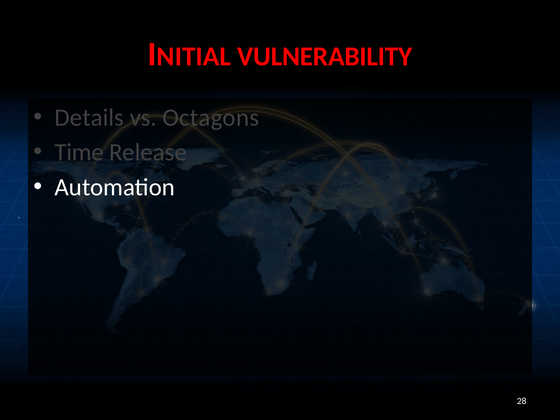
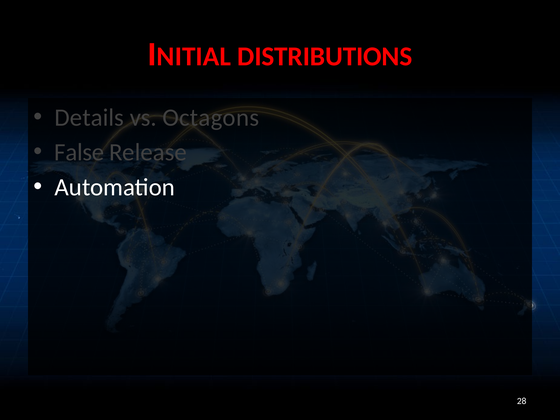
VULNERABILITY: VULNERABILITY -> DISTRIBUTIONS (325, 56)
Time: Time -> False (79, 152)
